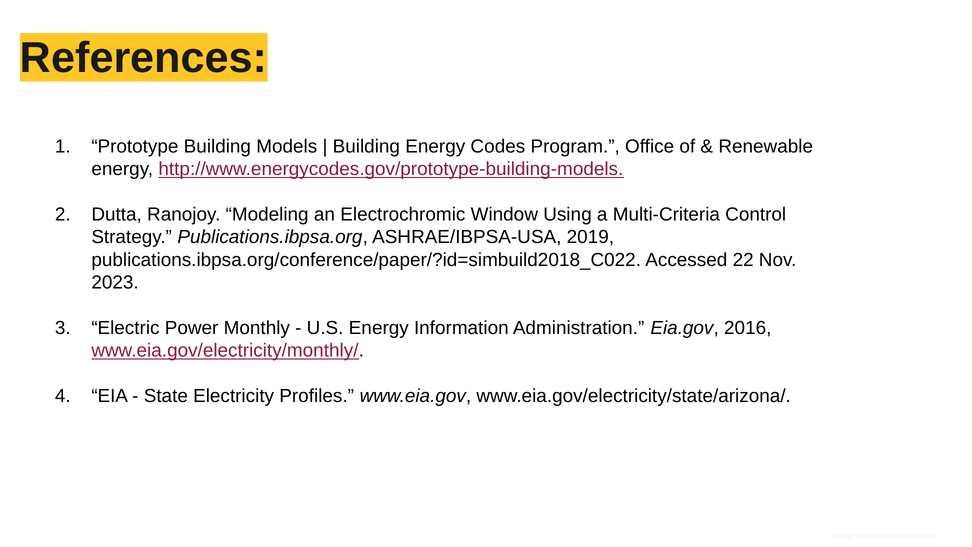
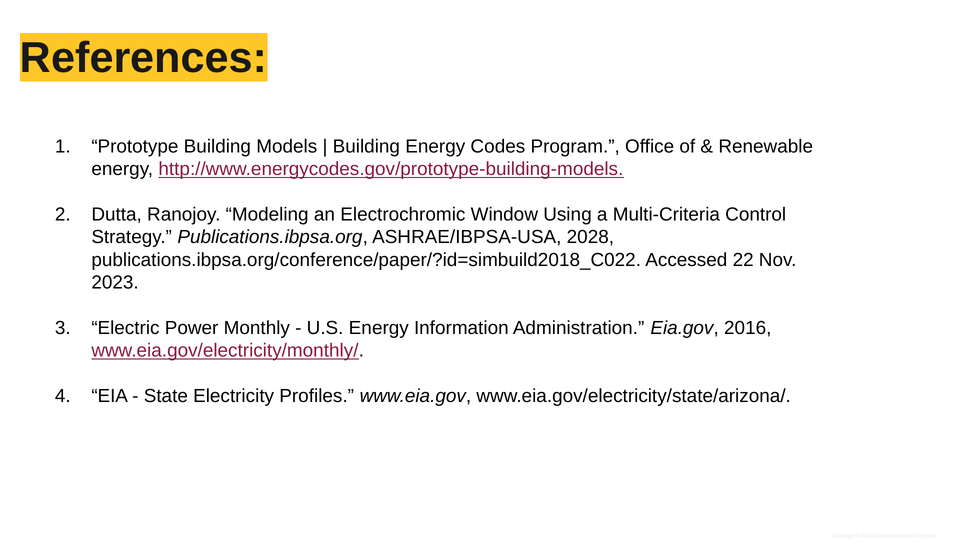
2019: 2019 -> 2028 (590, 237)
